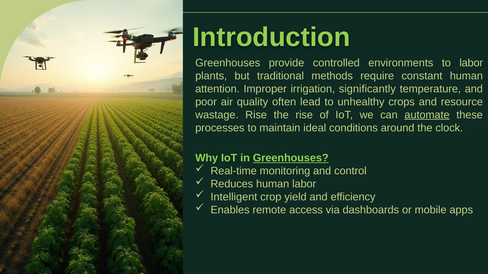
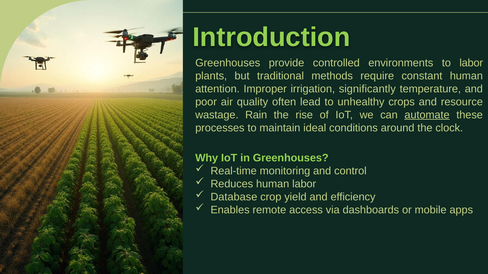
wastage Rise: Rise -> Rain (256, 115)
Greenhouses underline: present -> none (291, 158)
Intelligent: Intelligent -> Database (234, 197)
